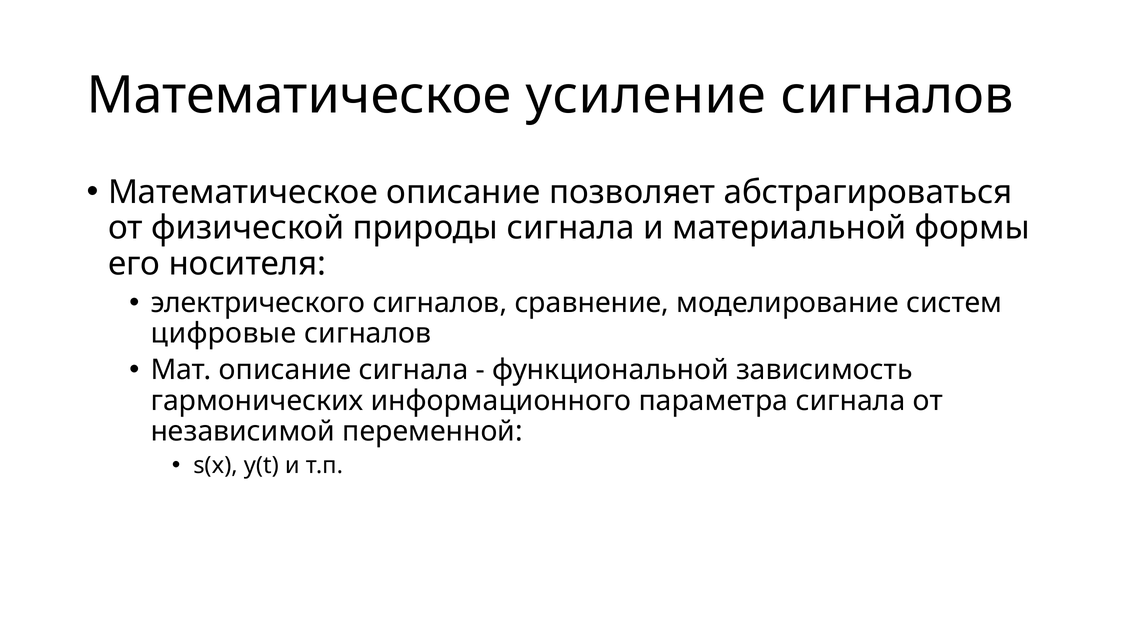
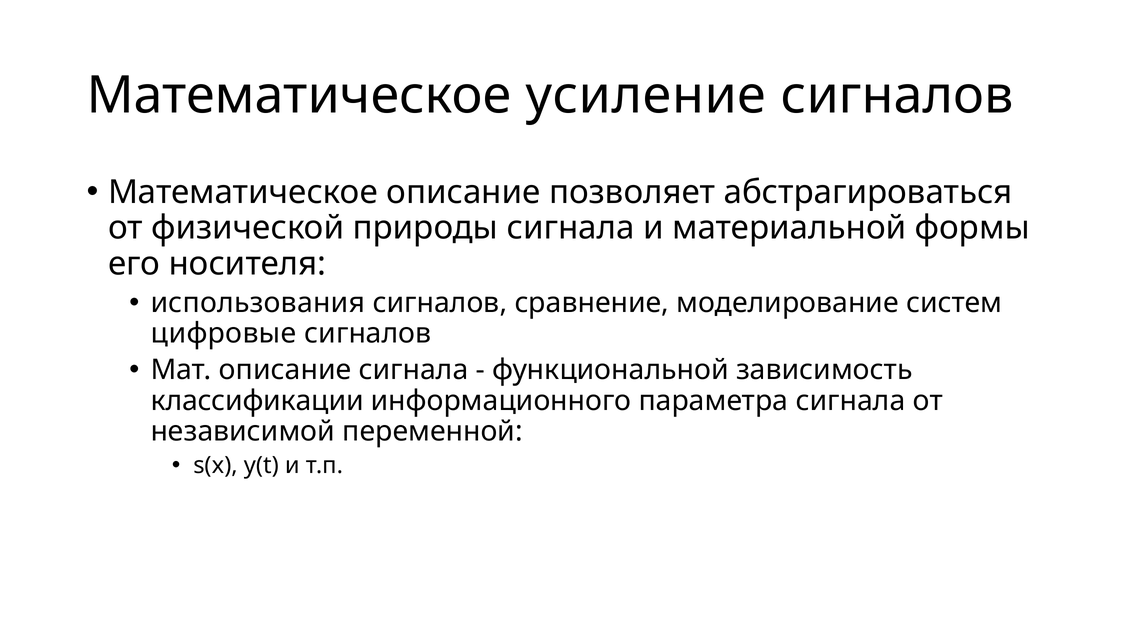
электрического: электрического -> использования (258, 303)
гармонических: гармонических -> классификации (257, 401)
